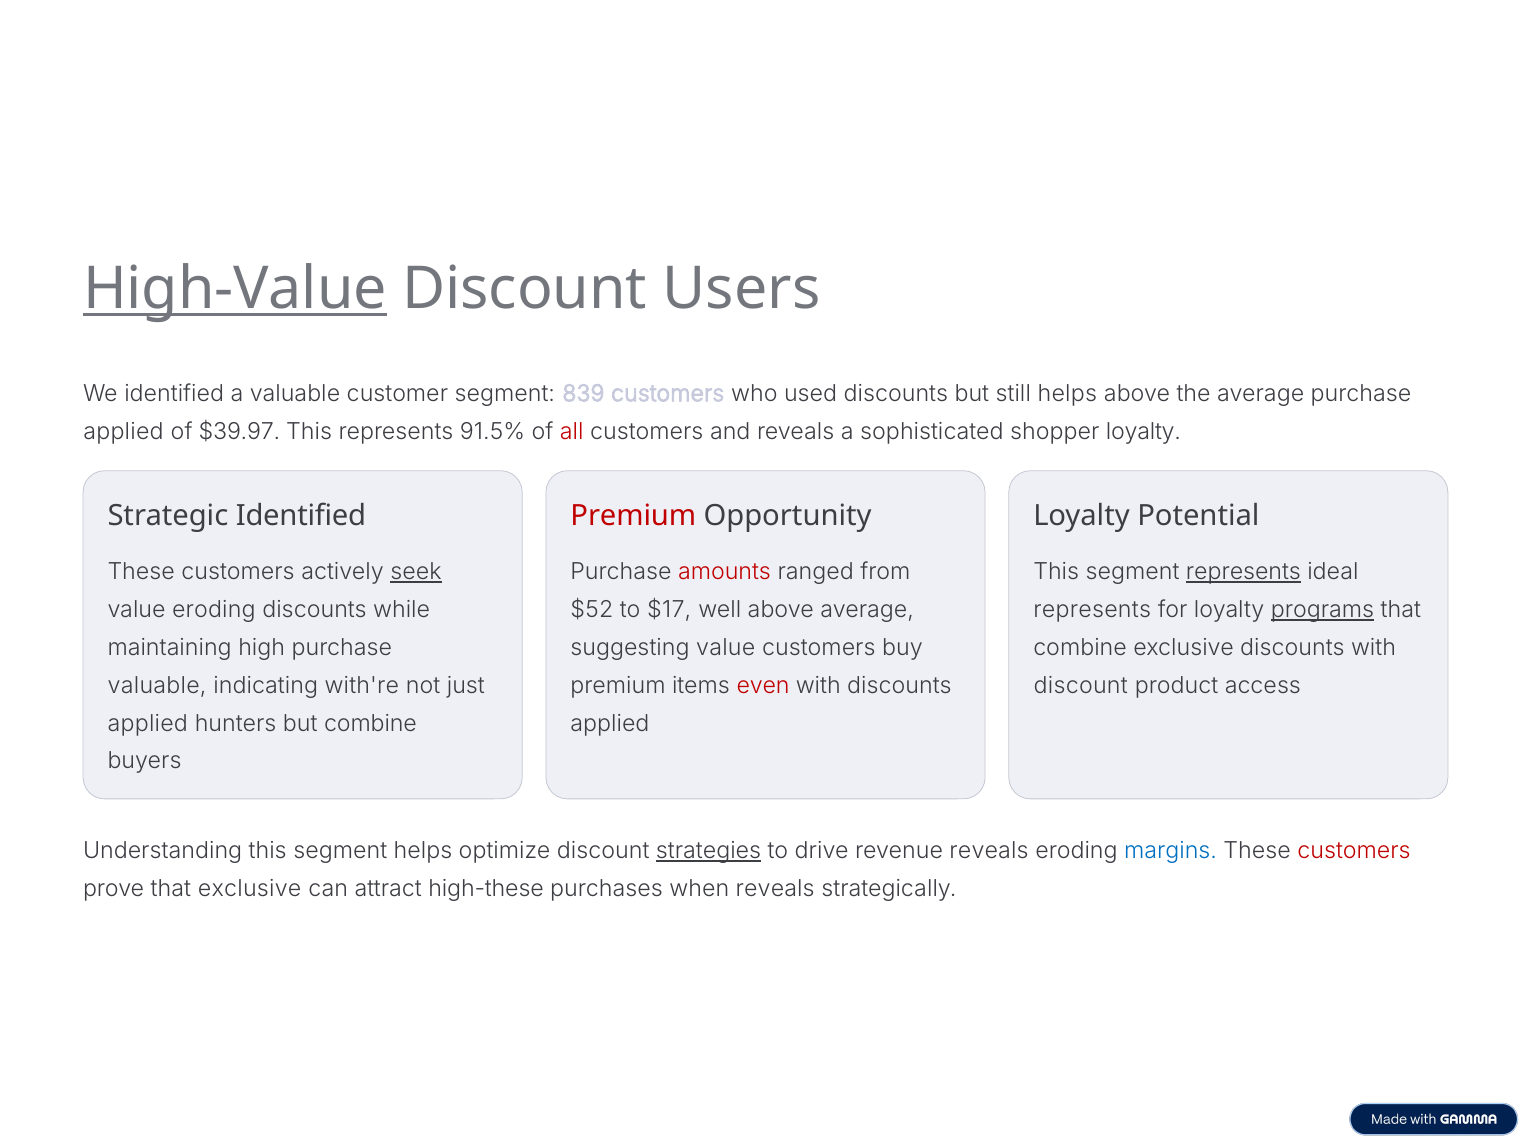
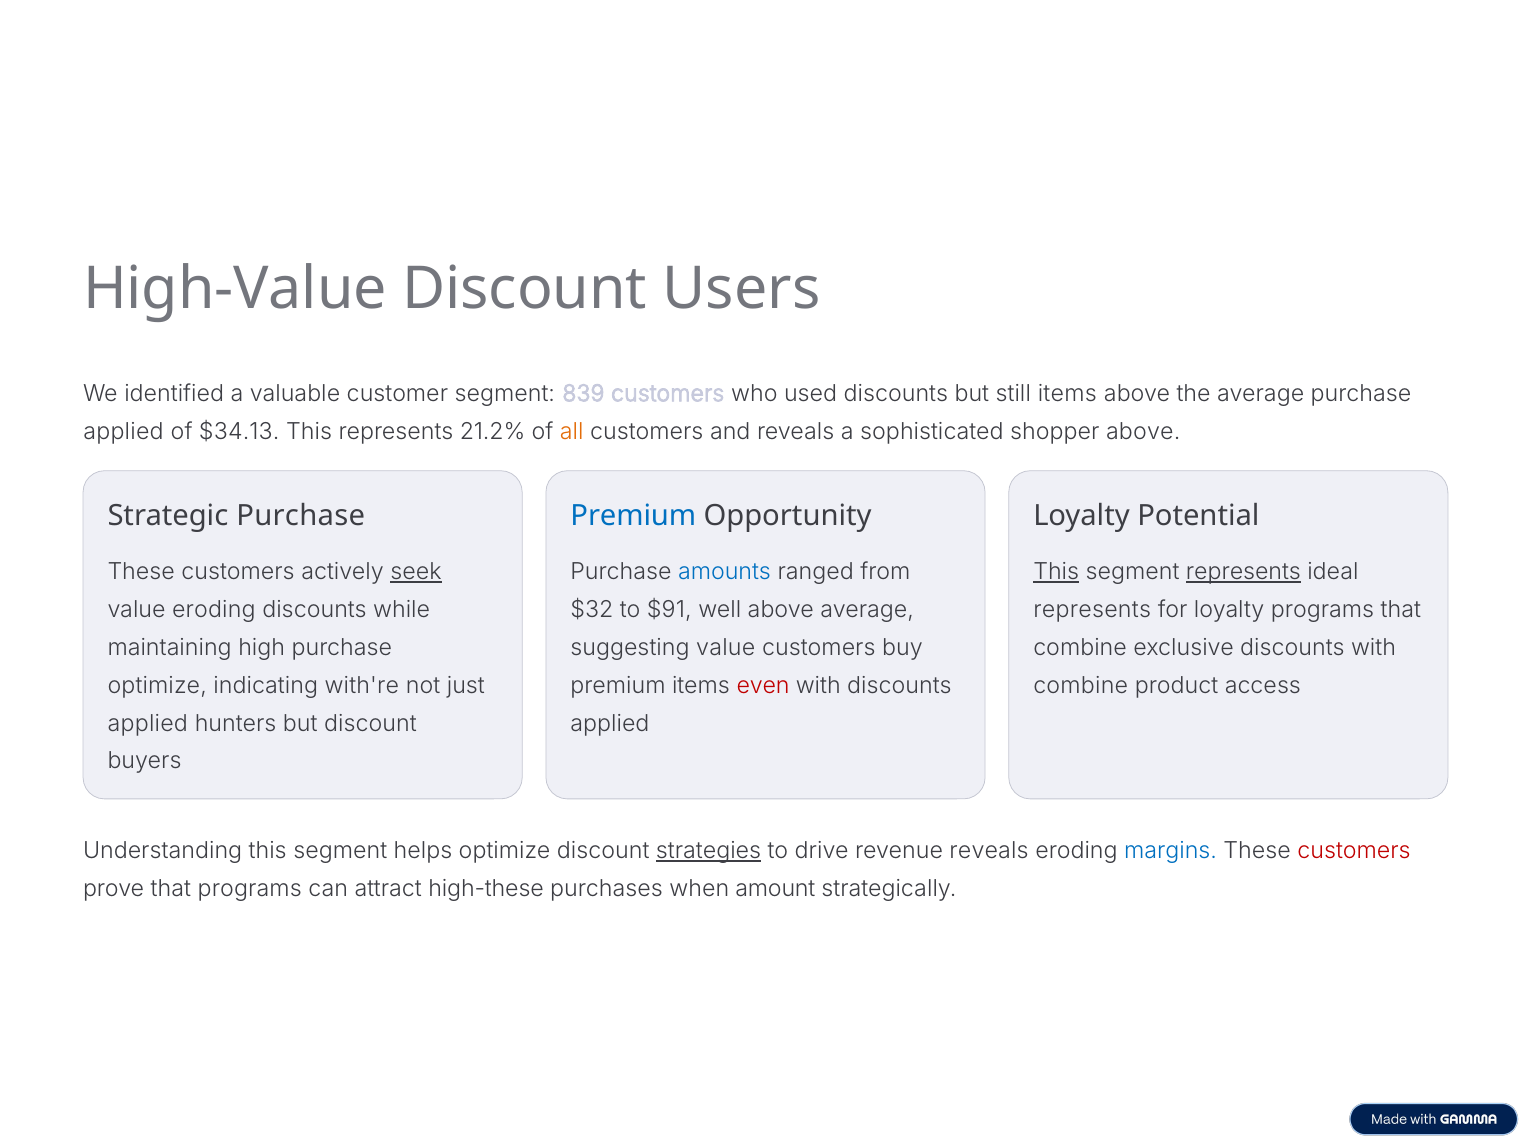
High-Value underline: present -> none (235, 289)
still helps: helps -> items (1067, 394)
$39.97: $39.97 -> $34.13 (239, 432)
91.5%: 91.5% -> 21.2% (493, 432)
all colour: red -> orange (572, 432)
shopper loyalty: loyalty -> above (1143, 432)
Strategic Identified: Identified -> Purchase (301, 516)
Premium colour: red -> blue (633, 516)
amounts colour: red -> blue (725, 572)
This underline: none -> present (1056, 572)
$52: $52 -> $32 (592, 610)
$17: $17 -> $91 (669, 610)
programs underline: present -> none (1323, 610)
valuable: valuable -> optimize (157, 686)
discount: discount -> combine (1081, 686)
but combine: combine -> discount (370, 724)
that exclusive: exclusive -> programs (250, 889)
when reveals: reveals -> amount (775, 889)
